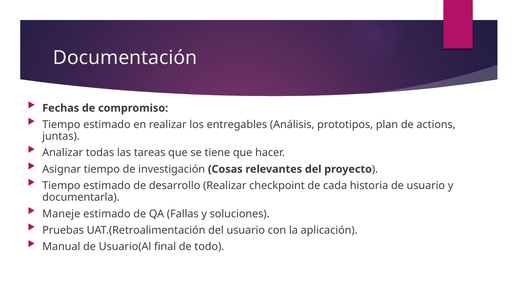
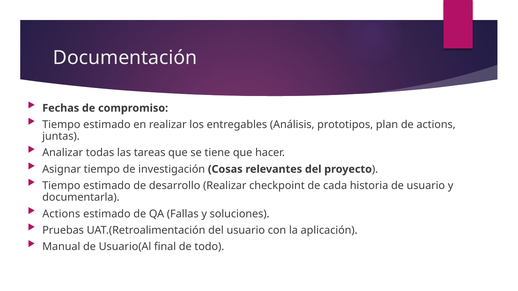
Maneje: Maneje -> Actions (61, 214)
